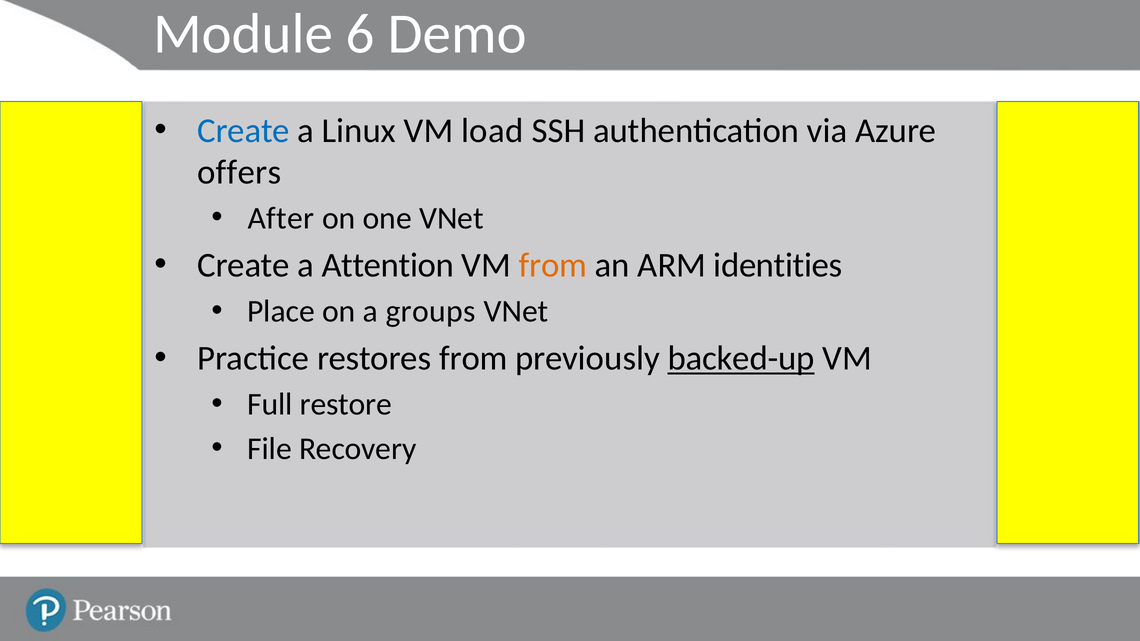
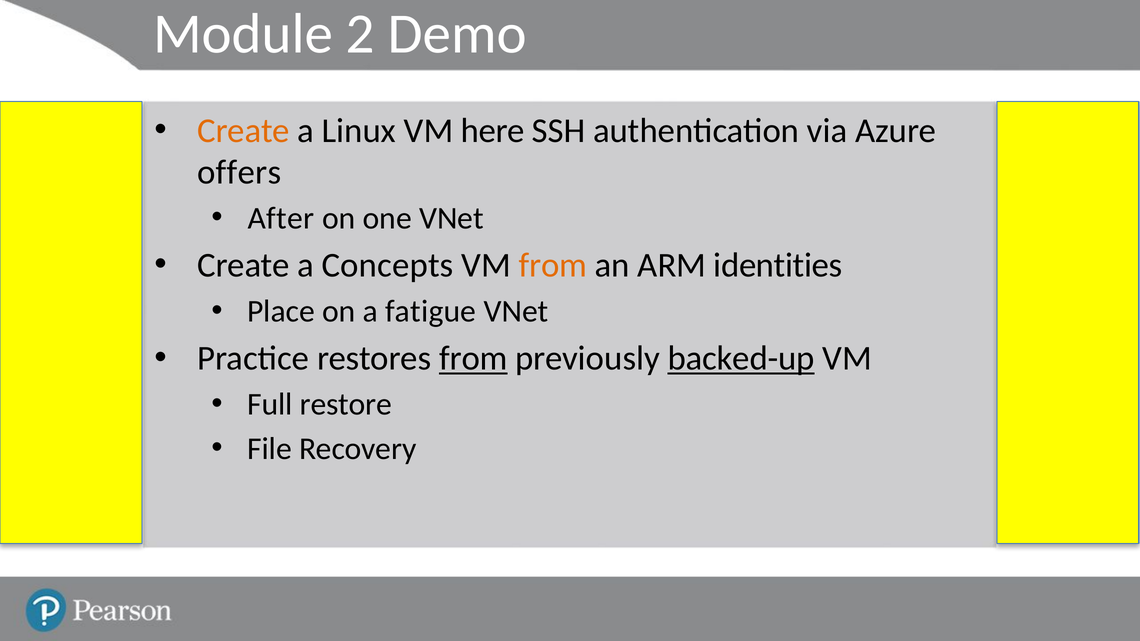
6: 6 -> 2 (360, 34)
Create colour: blue -> orange (243, 131)
load: load -> here (493, 131)
Attention: Attention -> Concepts (388, 265)
groups: groups -> fatigue (431, 311)
from underline: none -> present (473, 359)
